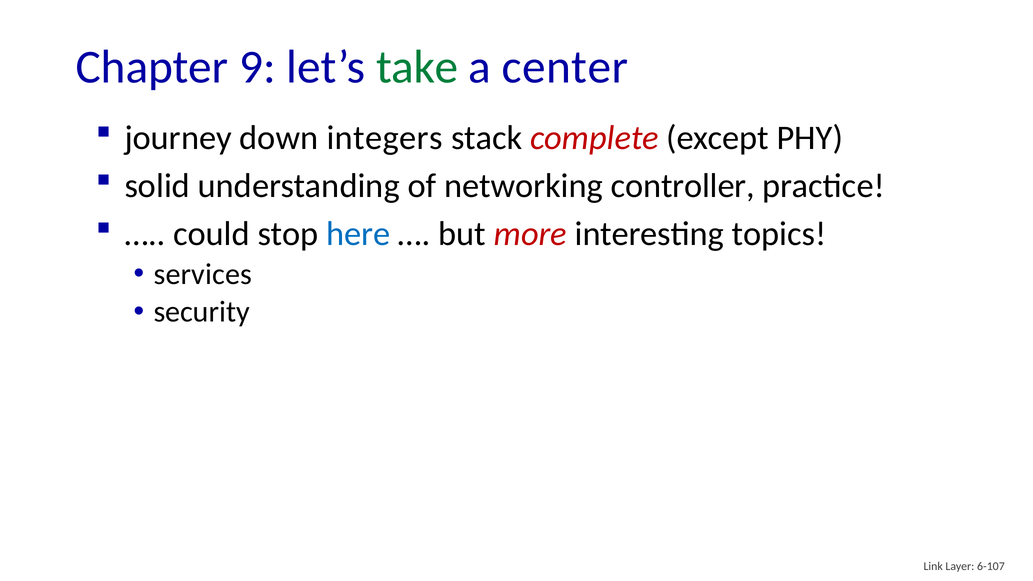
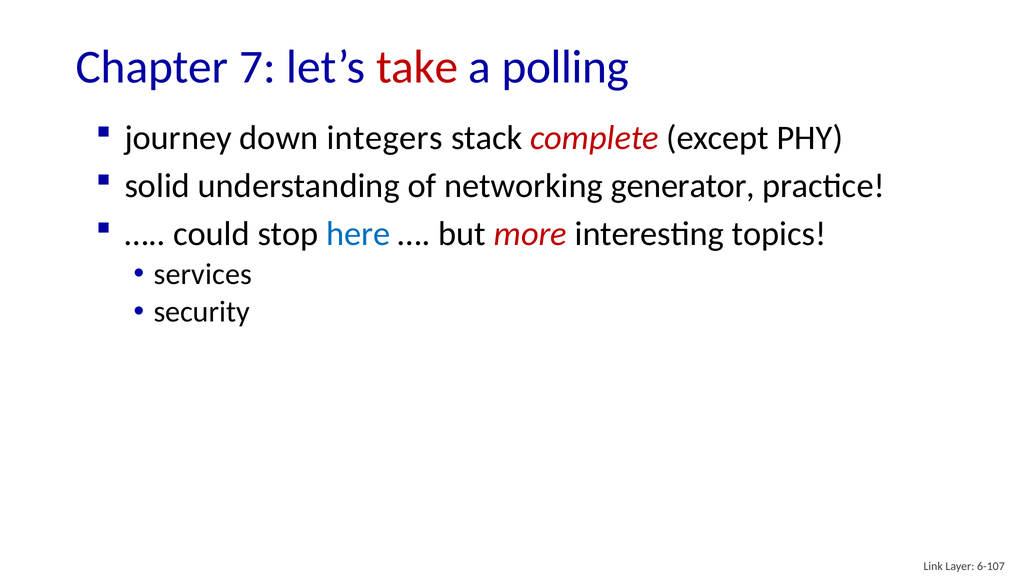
9: 9 -> 7 (257, 67)
take colour: green -> red (417, 67)
center: center -> polling (565, 67)
controller: controller -> generator (683, 186)
